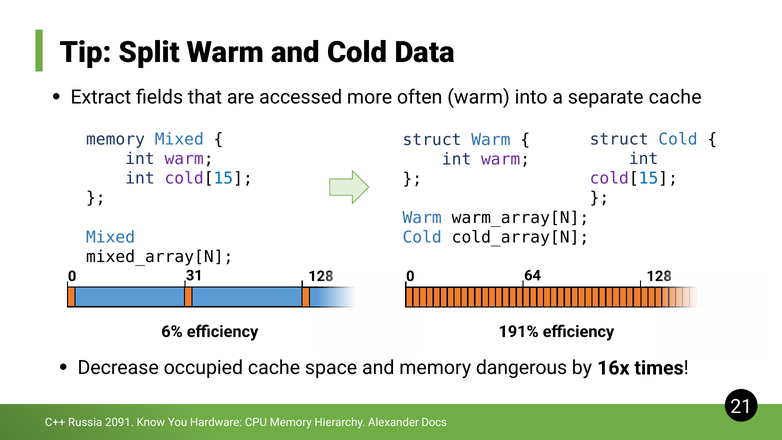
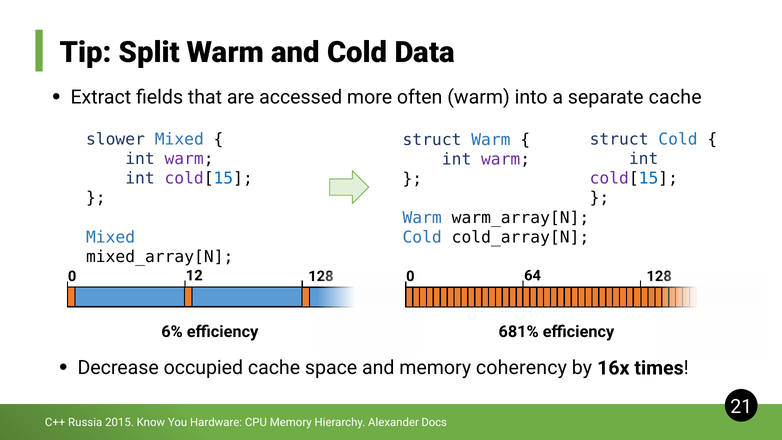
memory: memory -> slower (115, 139)
31: 31 -> 12 (194, 275)
191%: 191% -> 681% (519, 332)
dangerous: dangerous -> coherency (521, 368)
2091: 2091 -> 2015 (119, 422)
